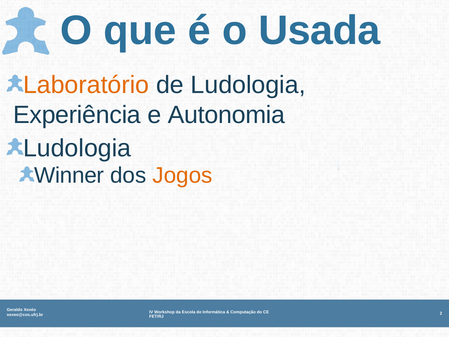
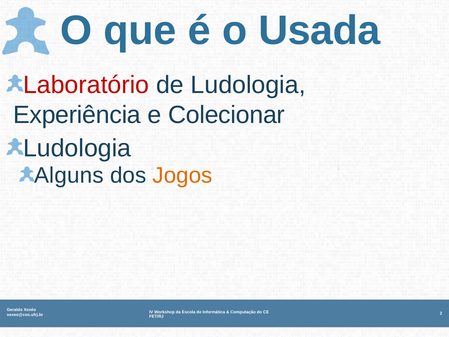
Laboratório colour: orange -> red (86, 85)
Autonomia: Autonomia -> Colecionar (226, 115)
Winner: Winner -> Alguns (69, 175)
